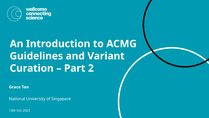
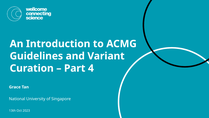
2: 2 -> 4 (91, 68)
